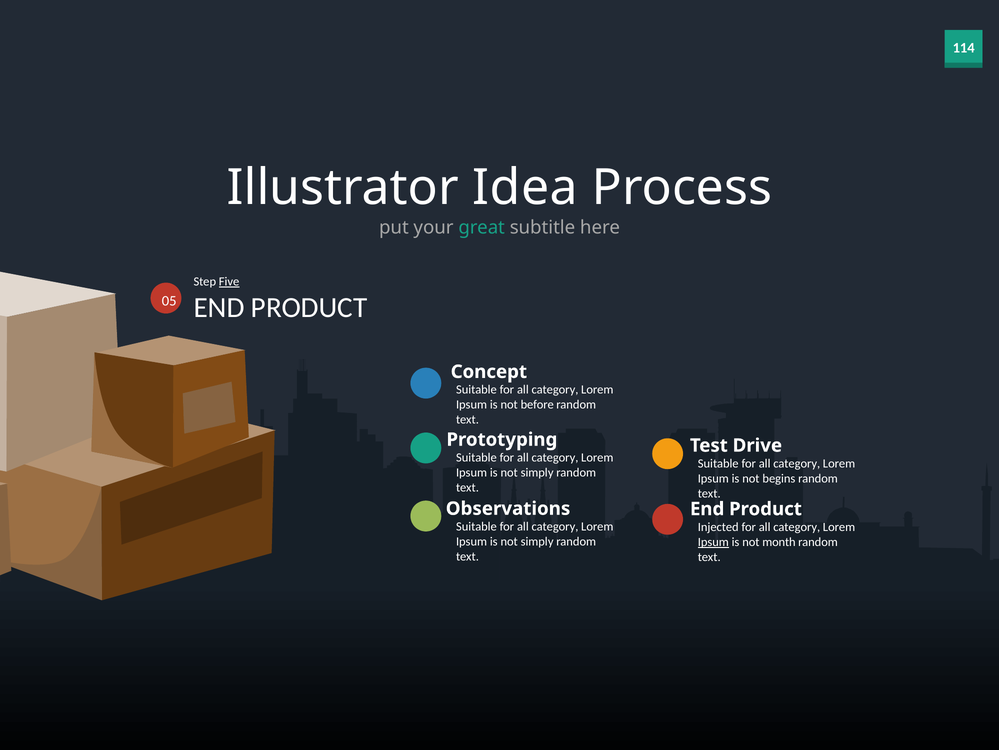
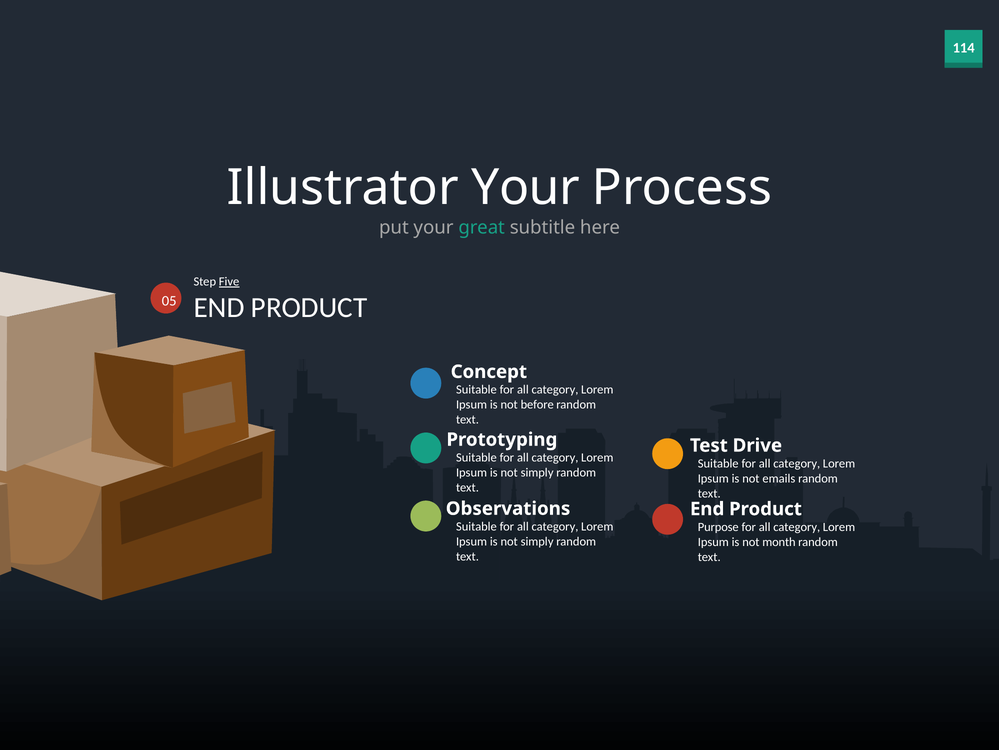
Illustrator Idea: Idea -> Your (526, 188)
begins: begins -> emails (779, 478)
Injected: Injected -> Purpose (718, 526)
Ipsum underline: present -> none (713, 542)
